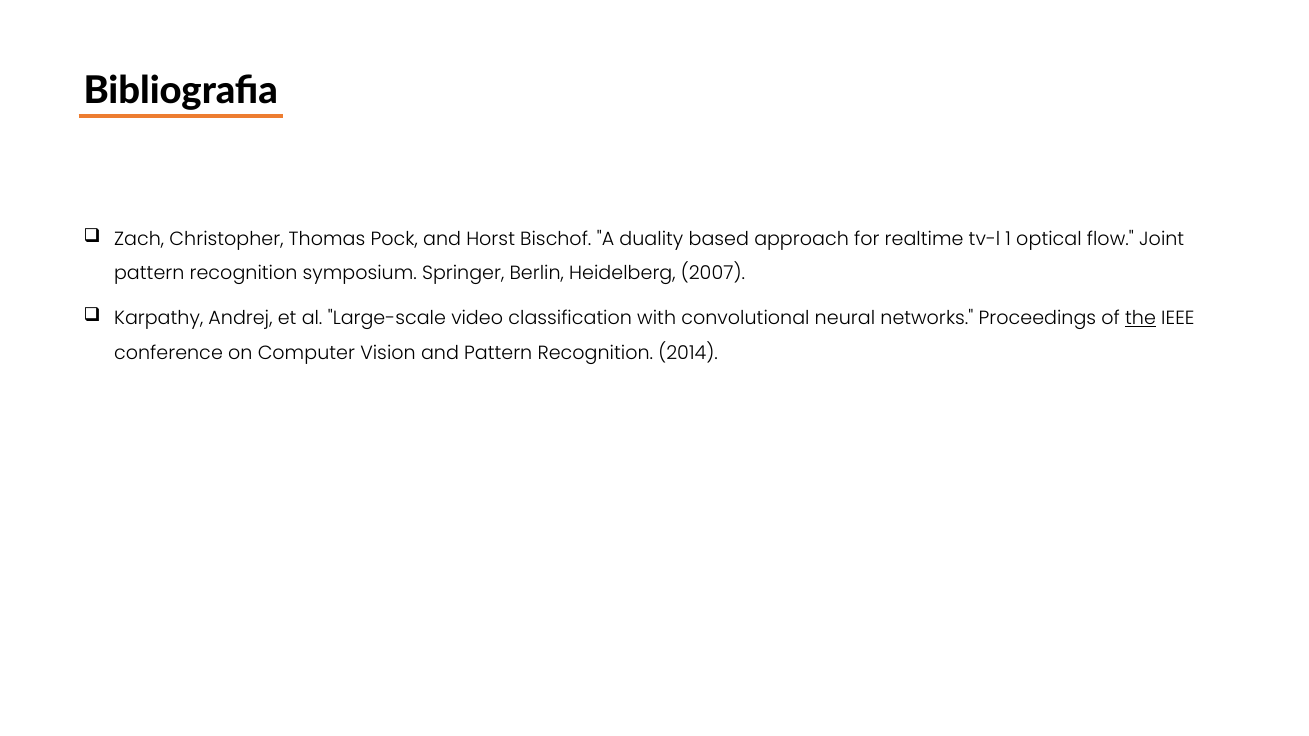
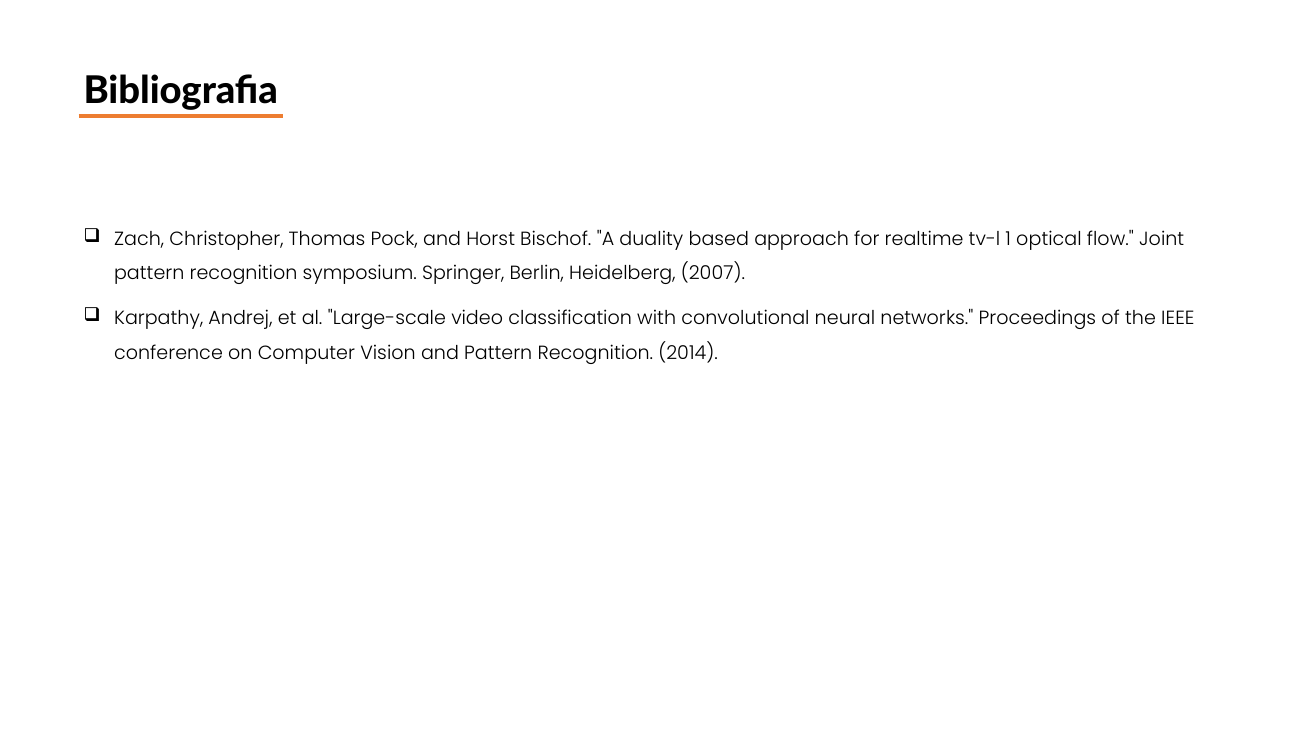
the underline: present -> none (1140, 319)
